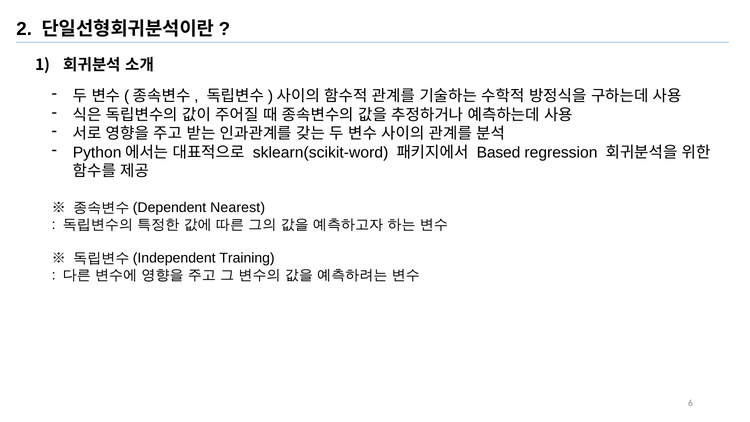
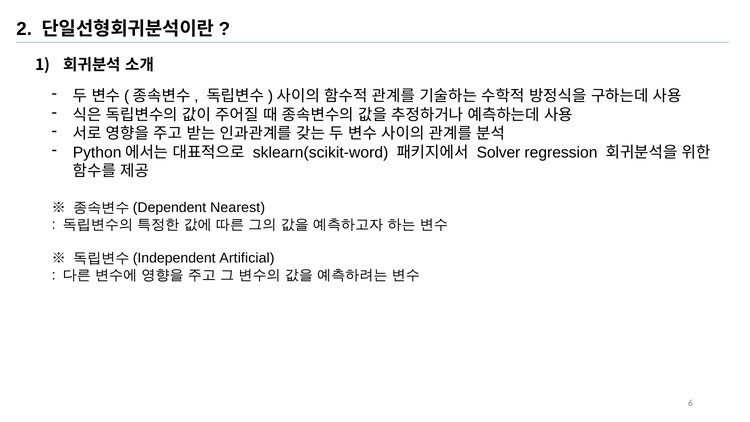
Based: Based -> Solver (498, 152)
Training: Training -> Artificial (247, 258)
